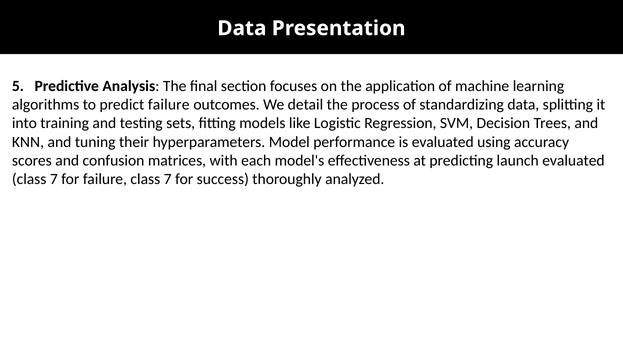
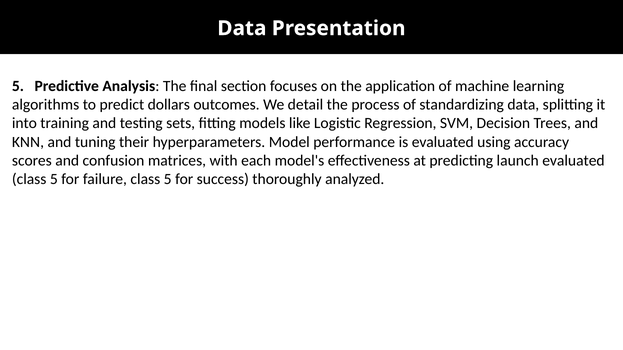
predict failure: failure -> dollars (169, 105)
7: 7 -> 5 (54, 179)
failure class 7: 7 -> 5 (168, 179)
